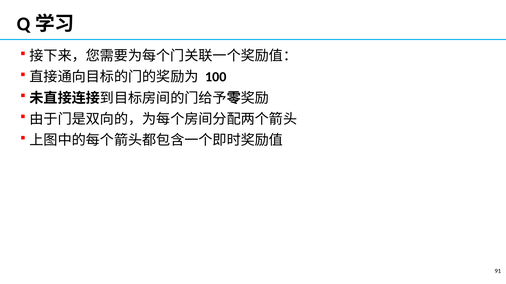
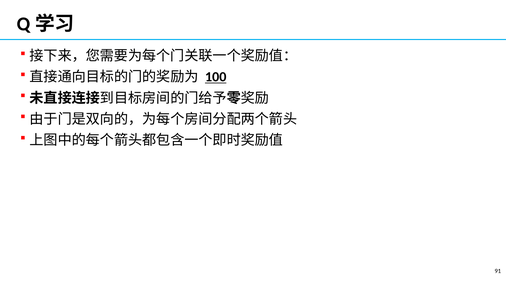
100 underline: none -> present (216, 77)
